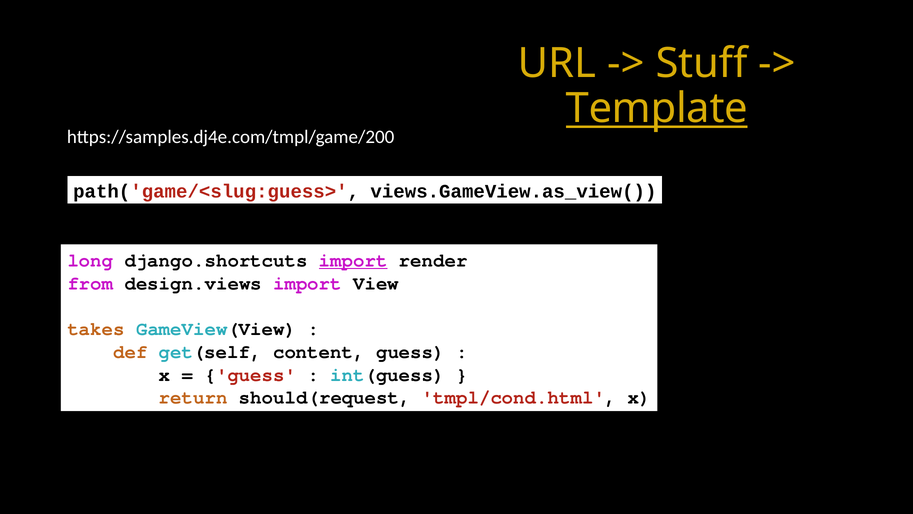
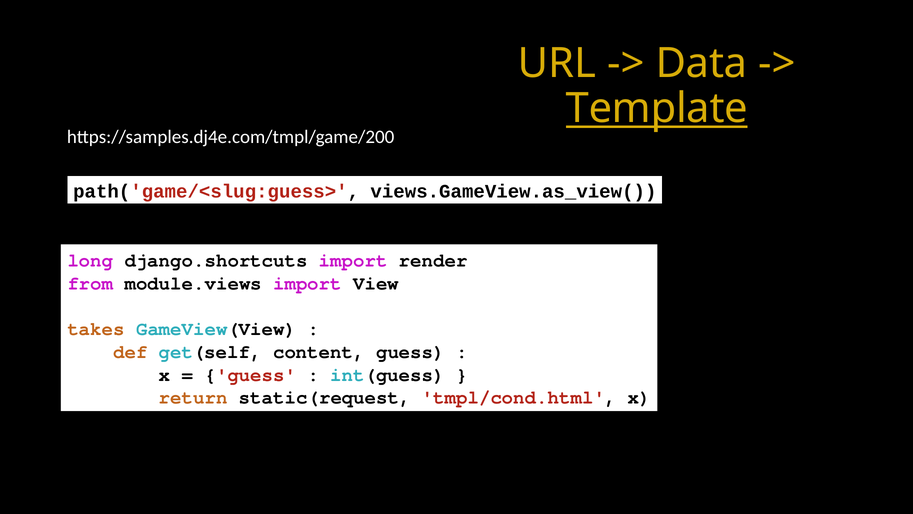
Stuff: Stuff -> Data (701, 63)
import underline: present -> none (353, 260)
design.views: design.views -> module.views (193, 283)
should(request: should(request -> static(request (325, 397)
